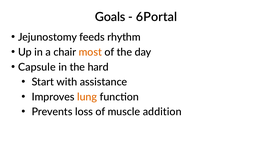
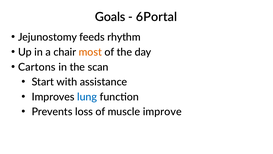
Capsule: Capsule -> Cartons (37, 67)
hard: hard -> scan (98, 67)
lung colour: orange -> blue (87, 97)
addition: addition -> improve (162, 112)
